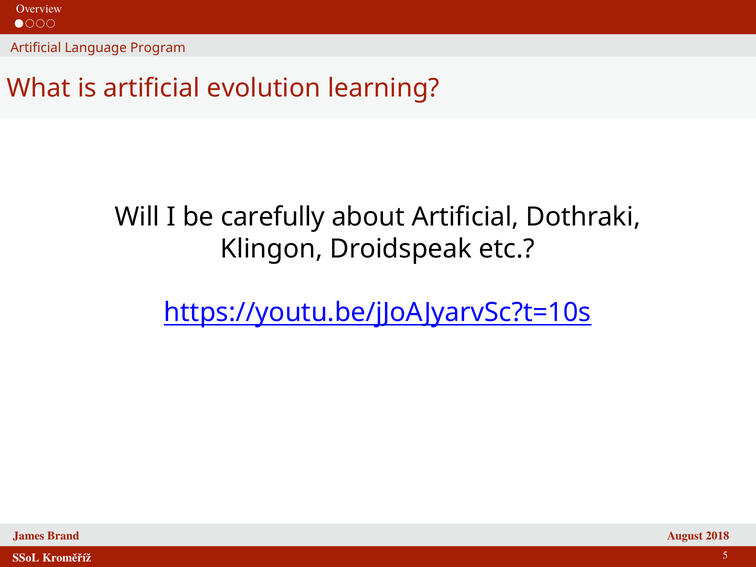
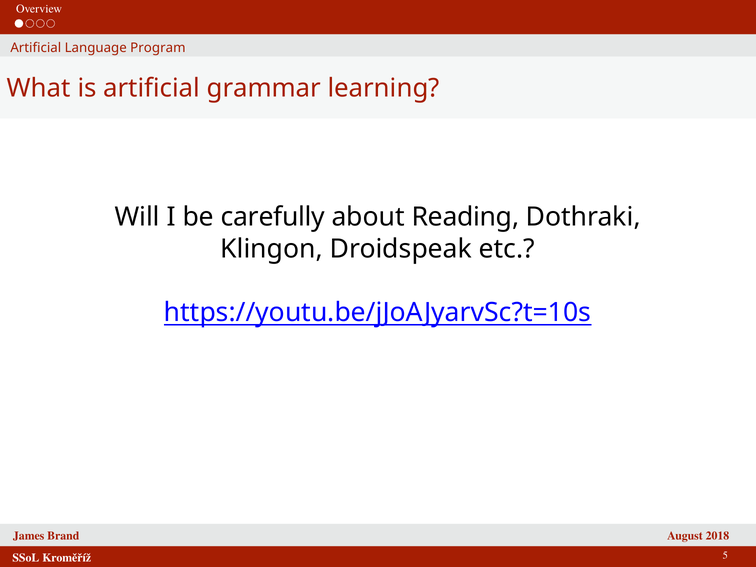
evolution: evolution -> grammar (264, 88)
about Artificial: Artificial -> Reading (465, 217)
